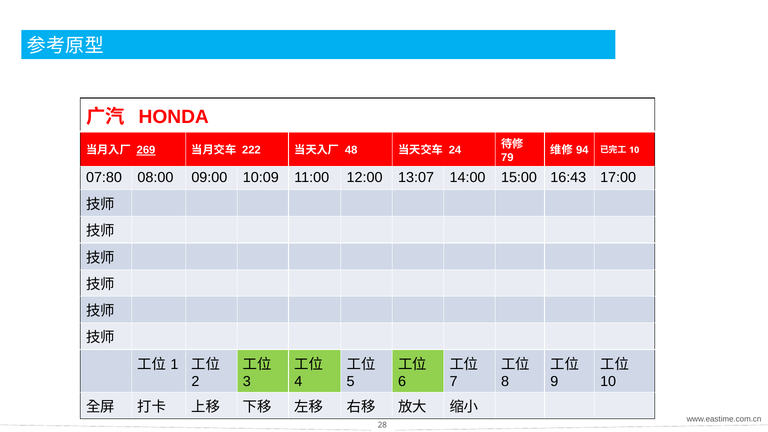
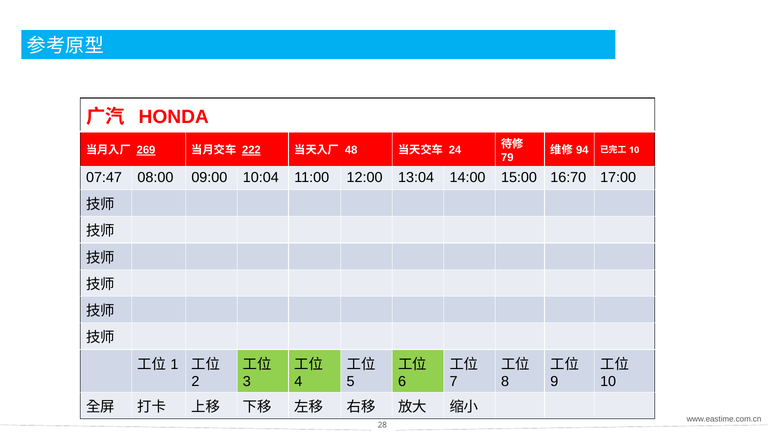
222 underline: none -> present (251, 150)
07:80: 07:80 -> 07:47 (104, 177)
10:09: 10:09 -> 10:04 (261, 177)
13:07: 13:07 -> 13:04 (416, 177)
16:43: 16:43 -> 16:70 (568, 177)
